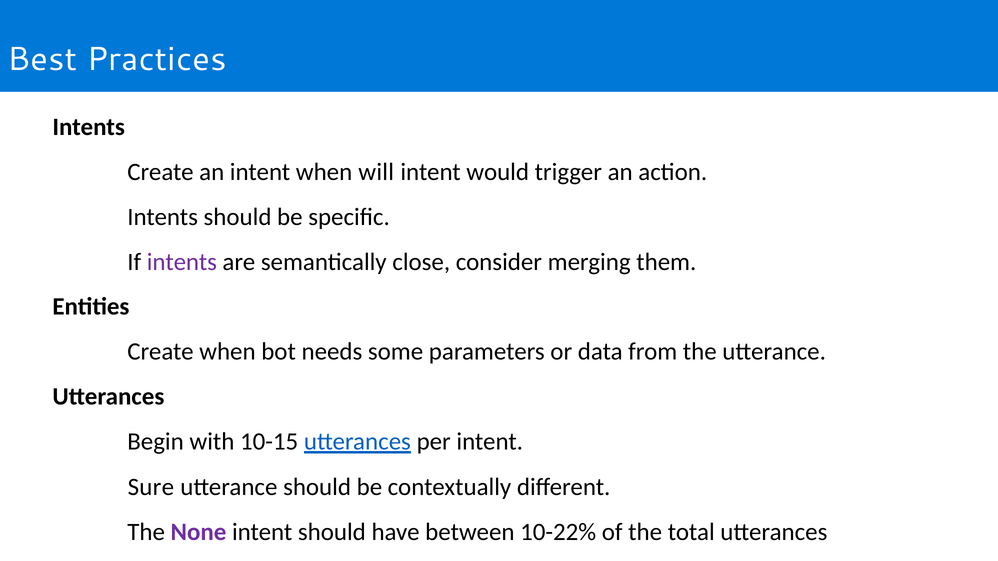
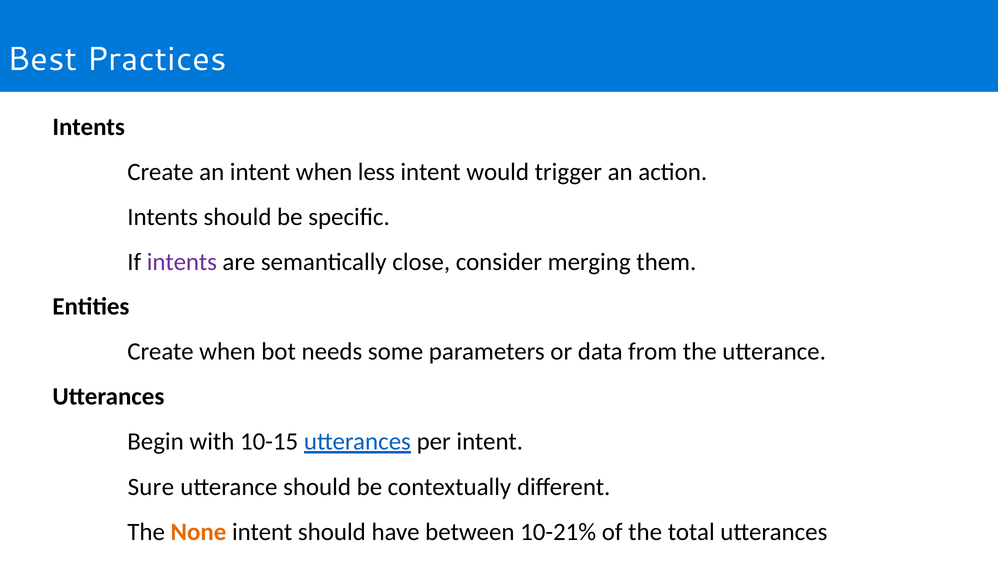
will: will -> less (376, 172)
None colour: purple -> orange (198, 532)
10-22%: 10-22% -> 10-21% (558, 532)
